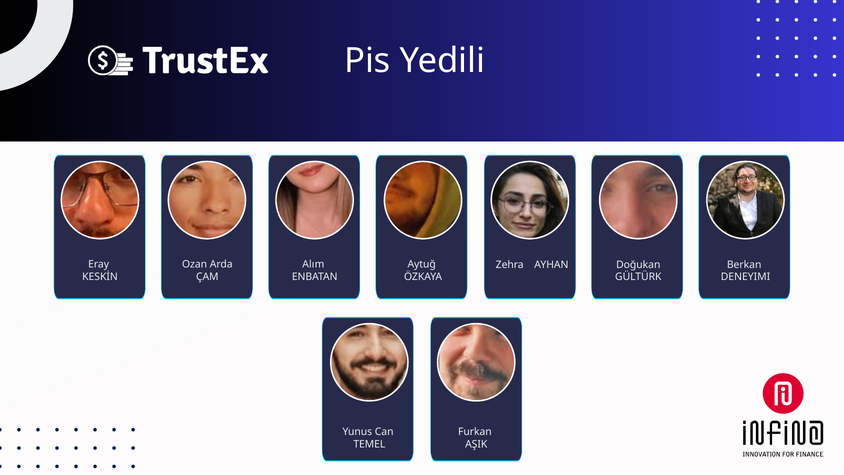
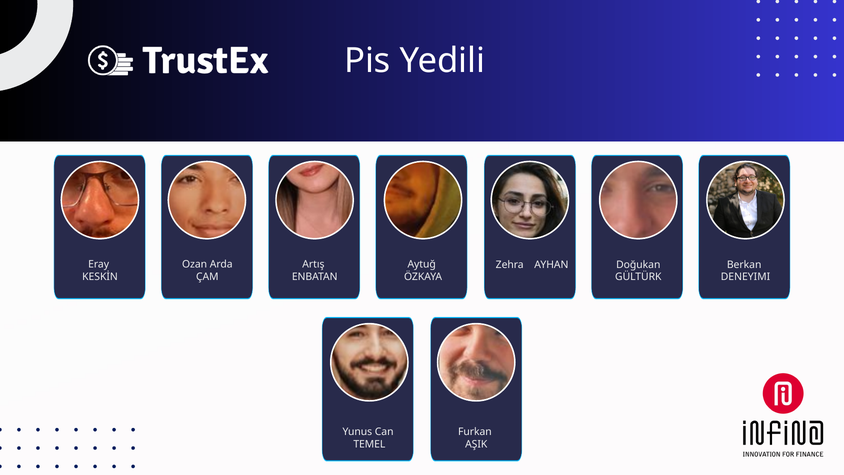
Alım: Alım -> Artış (313, 264)
